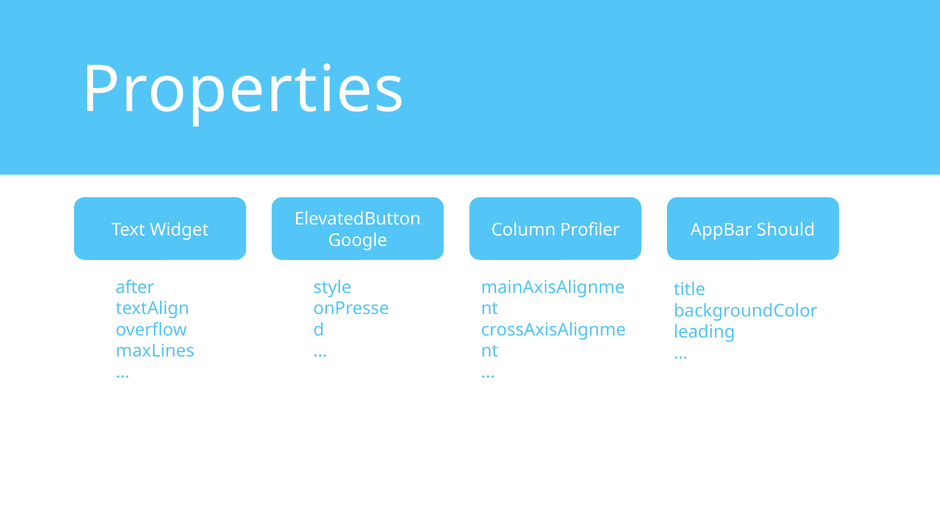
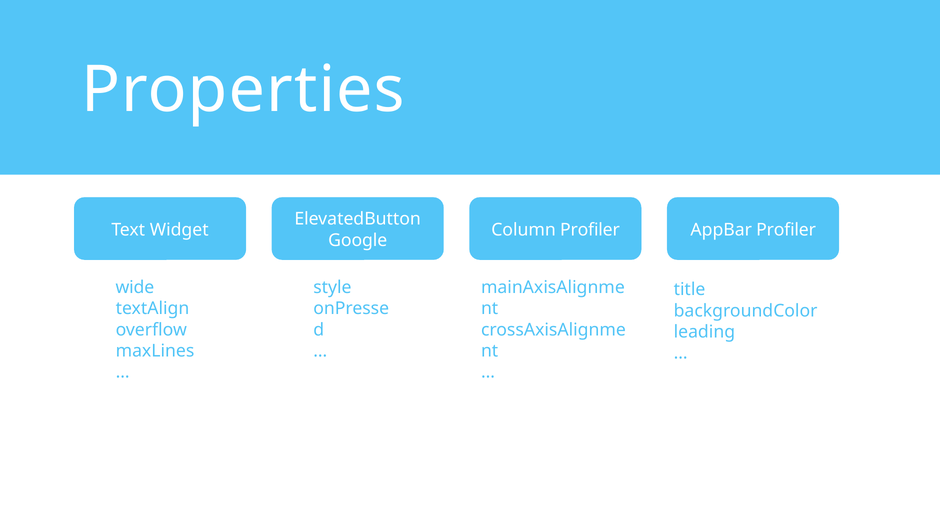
AppBar Should: Should -> Profiler (786, 230)
after: after -> wide (135, 287)
